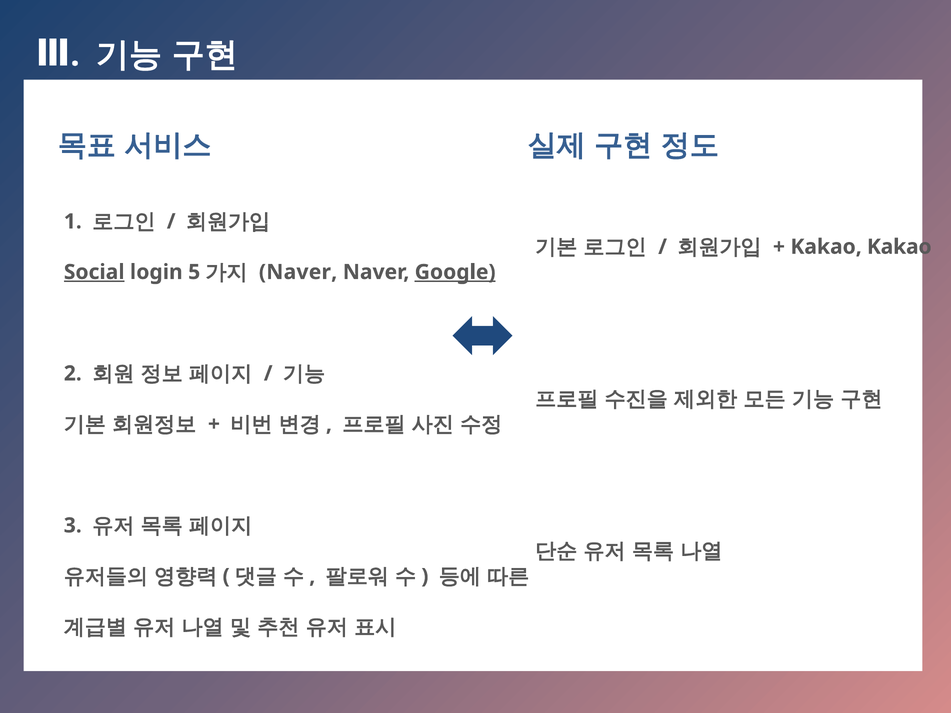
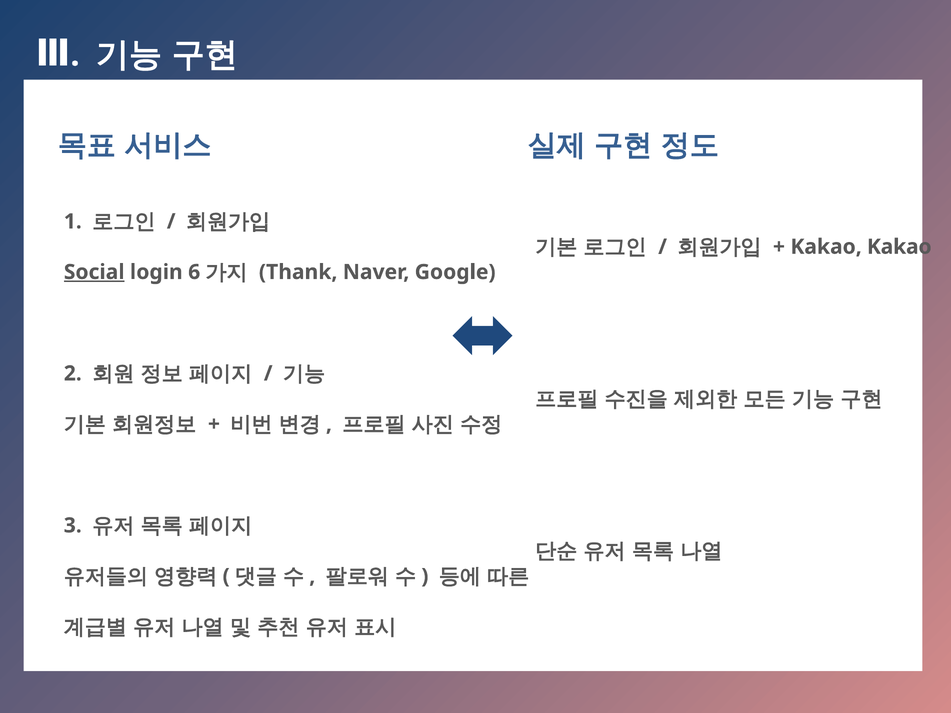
5: 5 -> 6 (194, 272)
Naver: Naver -> Thank (298, 272)
Google underline: present -> none (455, 272)
